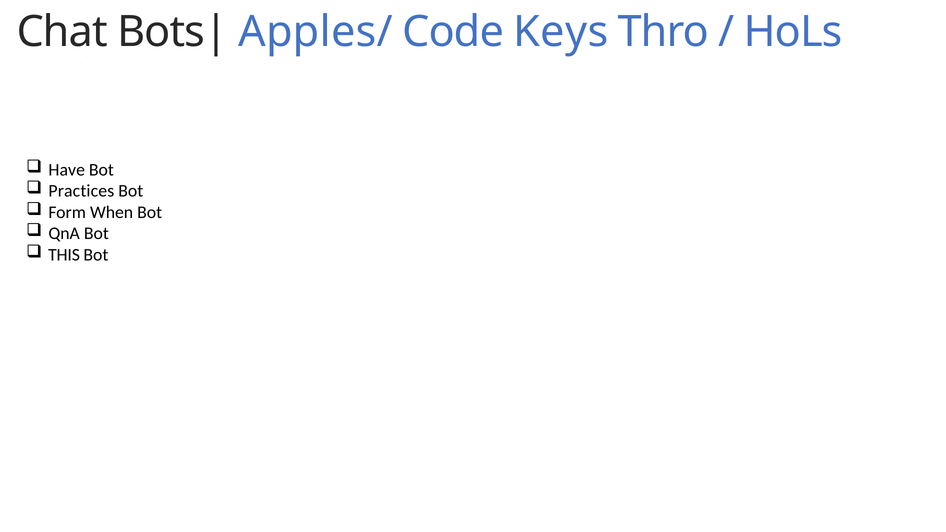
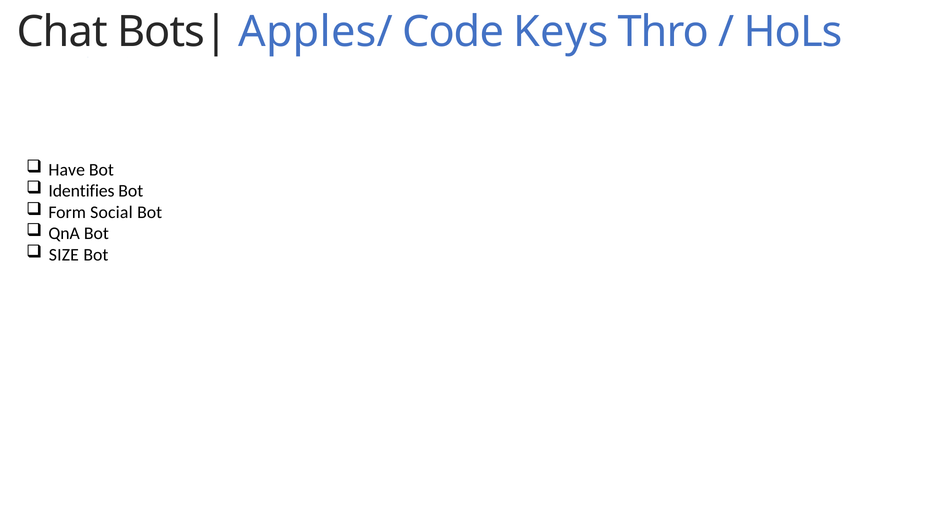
Practices: Practices -> Identifies (81, 191)
When: When -> Social (111, 212)
THIS: THIS -> SIZE (64, 255)
